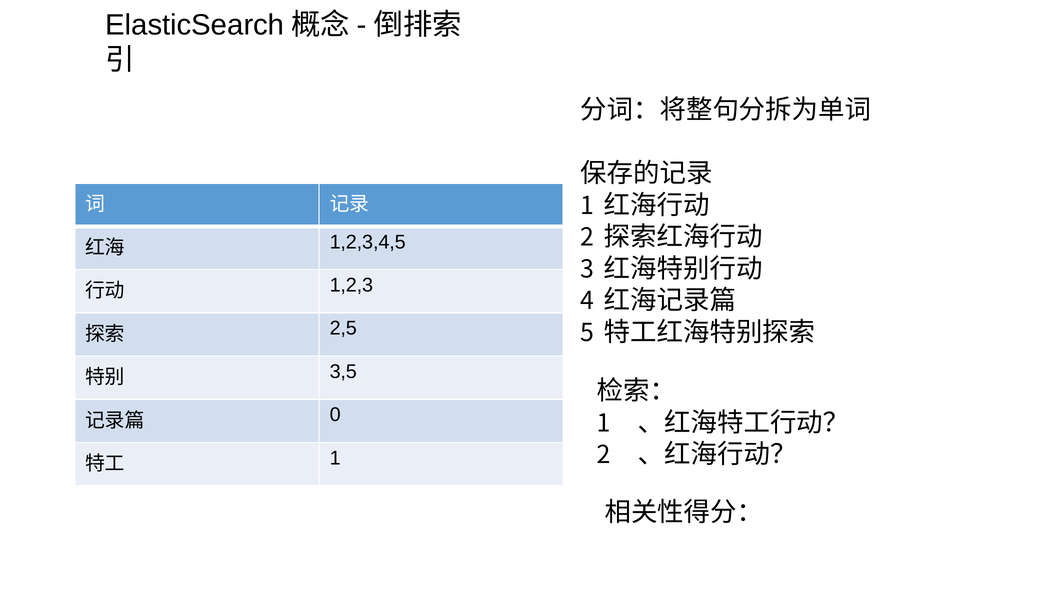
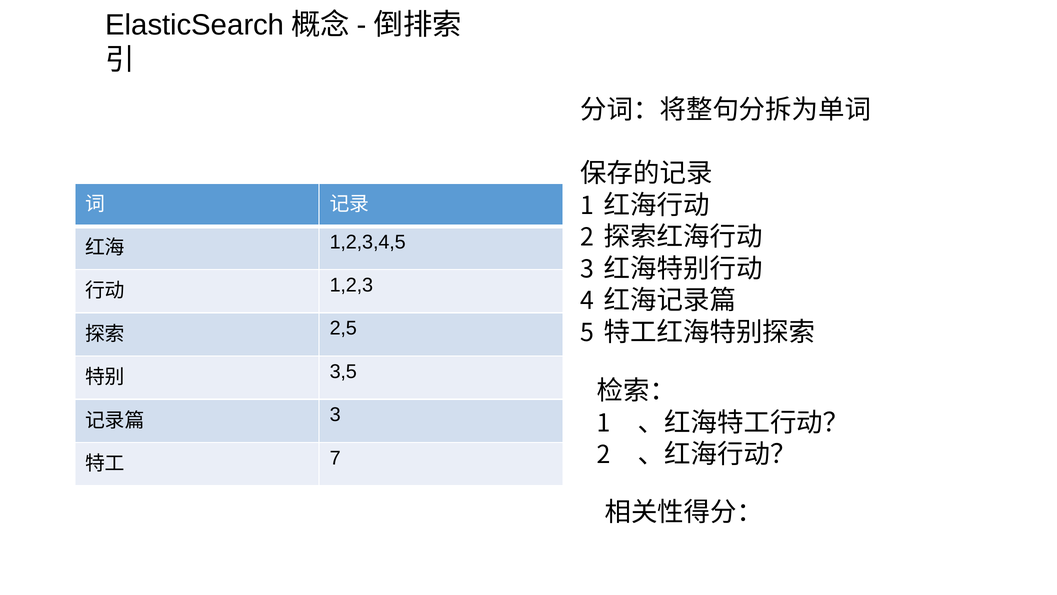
0: 0 -> 3 (335, 415)
1: 1 -> 7 (335, 458)
